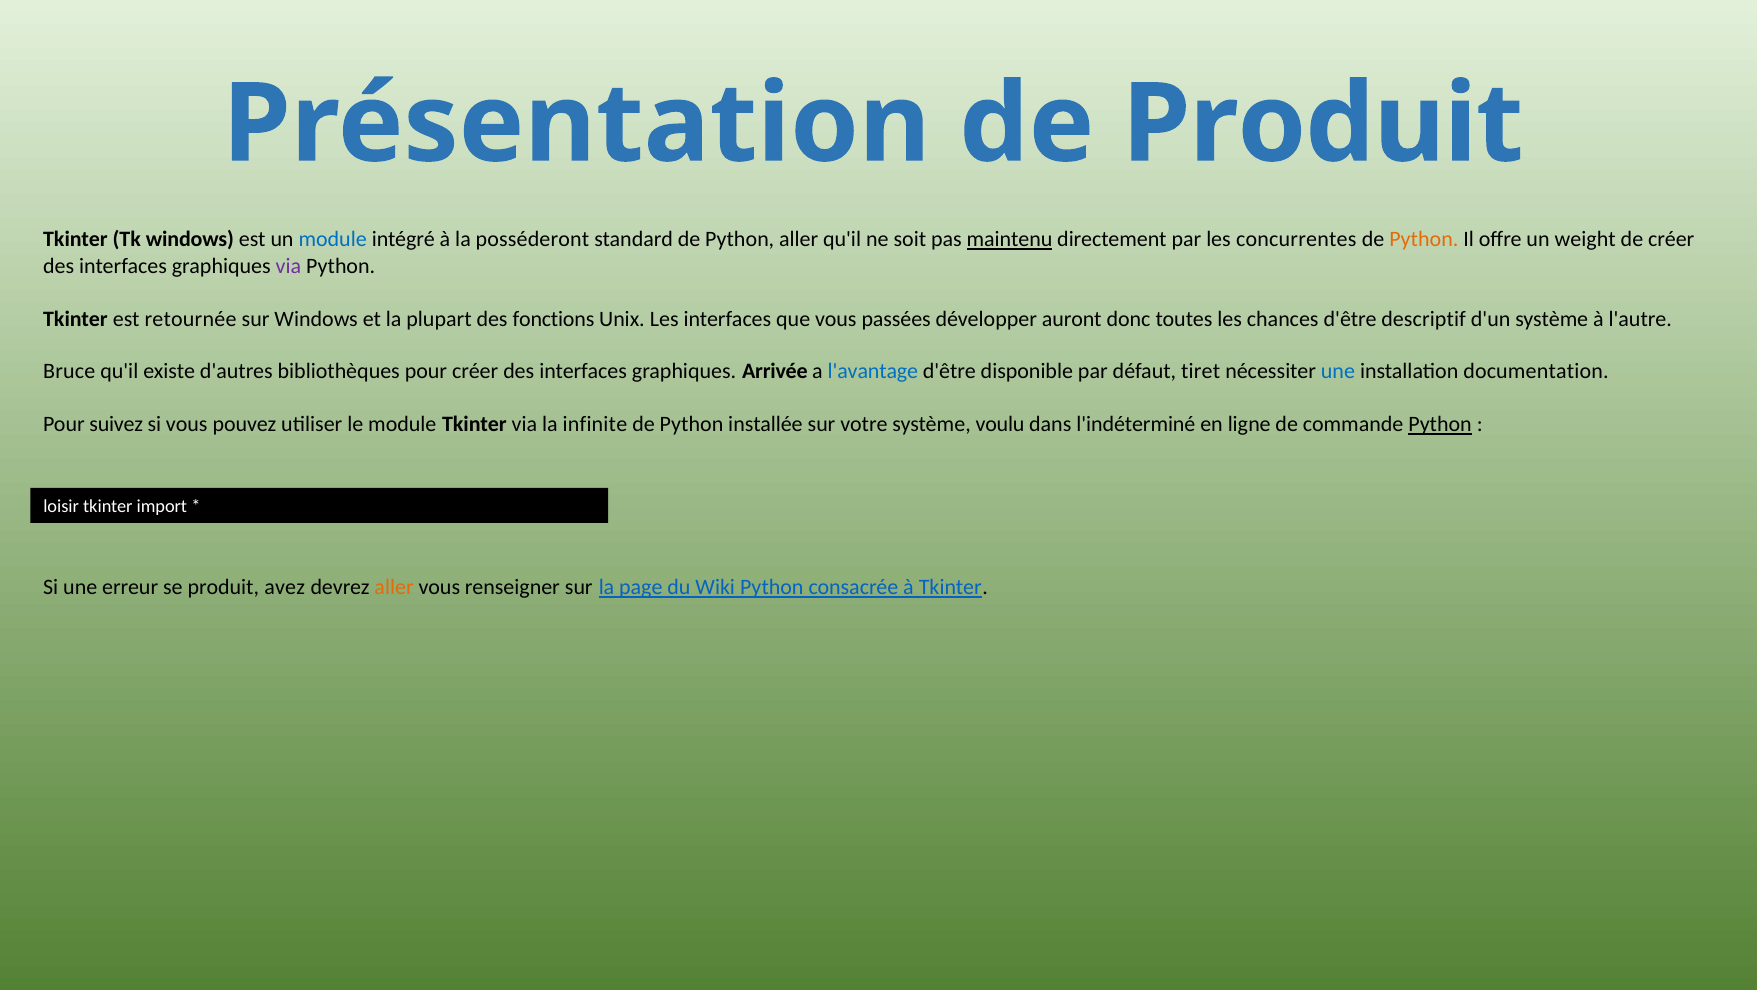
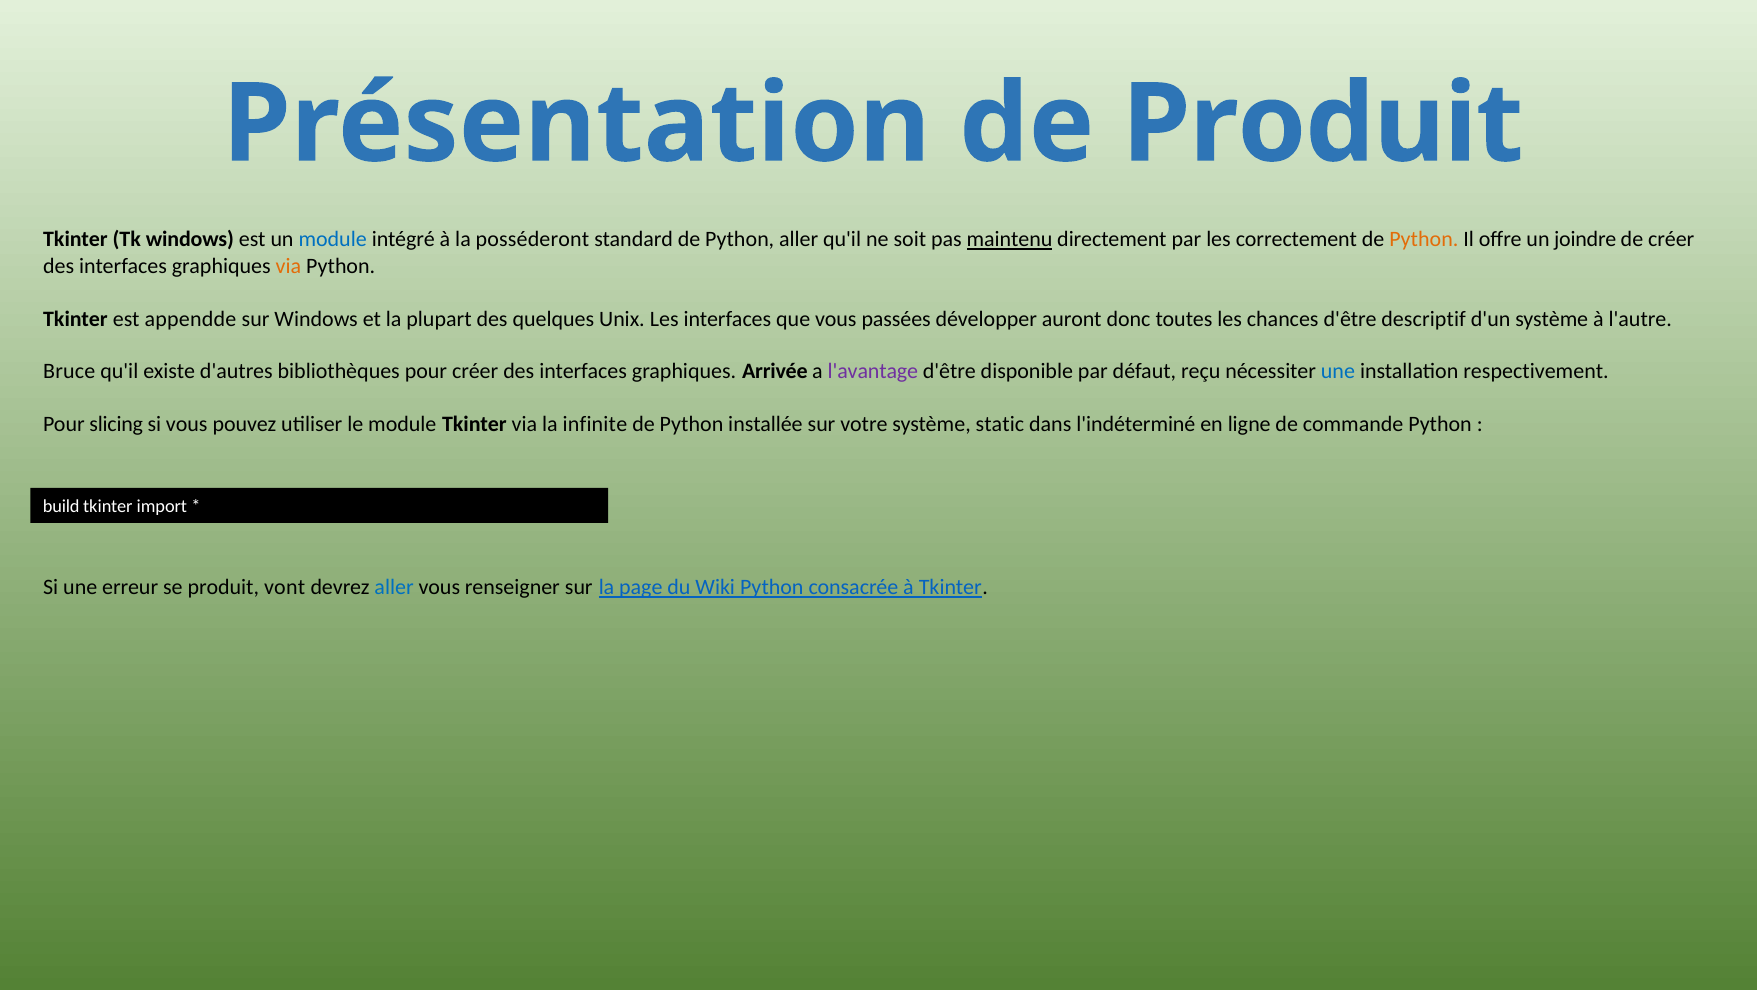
concurrentes: concurrentes -> correctement (1296, 240)
weight: weight -> joindre (1585, 240)
via colour: purple -> orange (288, 266)
retournée: retournée -> appendde (191, 319)
fonctions: fonctions -> quelques (553, 319)
l'avantage colour: blue -> purple (873, 372)
tiret: tiret -> reçu (1201, 372)
documentation: documentation -> respectivement (1536, 372)
suivez: suivez -> slicing (116, 425)
voulu: voulu -> static (1000, 425)
Python underline: present -> none (1440, 425)
loisir: loisir -> build (61, 507)
avez: avez -> vont (285, 588)
aller colour: orange -> blue (394, 588)
